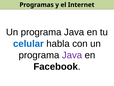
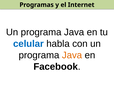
Java colour: purple -> orange (72, 55)
